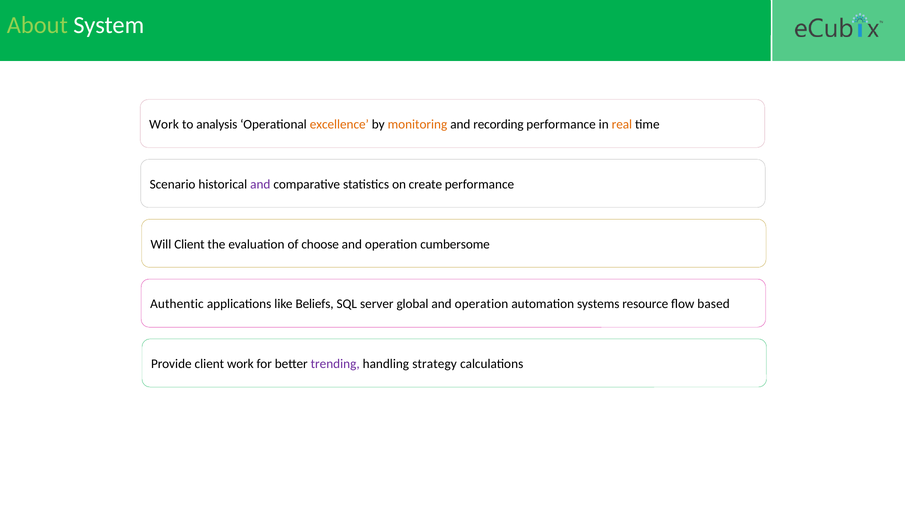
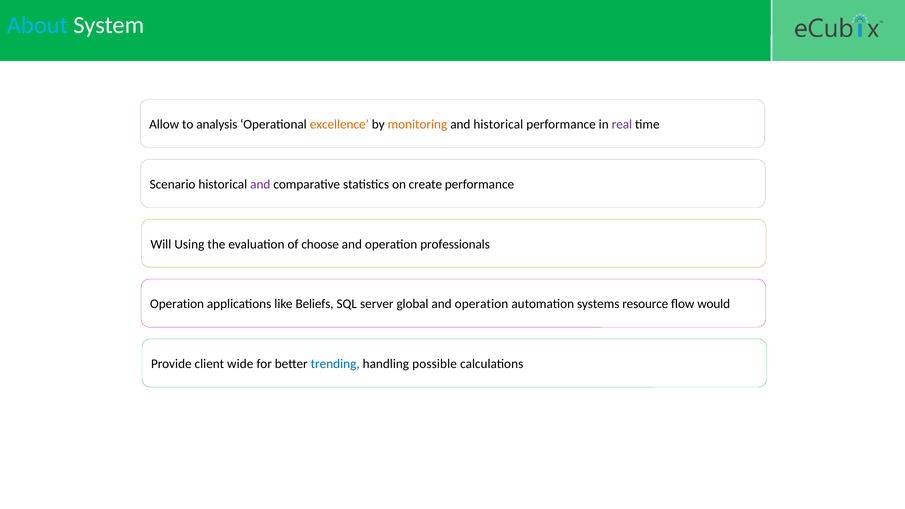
About colour: light green -> light blue (37, 25)
Work: Work -> Allow (164, 124)
and recording: recording -> historical (498, 124)
real colour: orange -> purple (622, 124)
Will Client: Client -> Using (189, 244)
cumbersome: cumbersome -> professionals (455, 244)
Authentic: Authentic -> Operation (177, 304)
based: based -> would (714, 304)
client work: work -> wide (240, 364)
trending colour: purple -> blue (335, 364)
strategy: strategy -> possible (435, 364)
